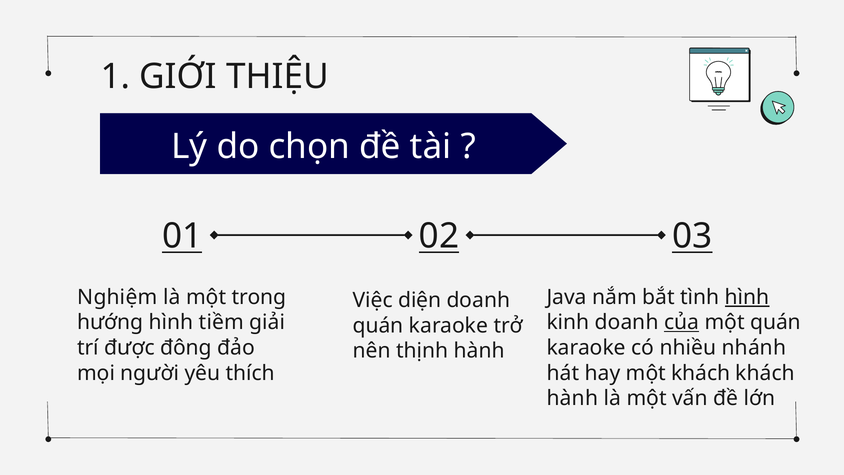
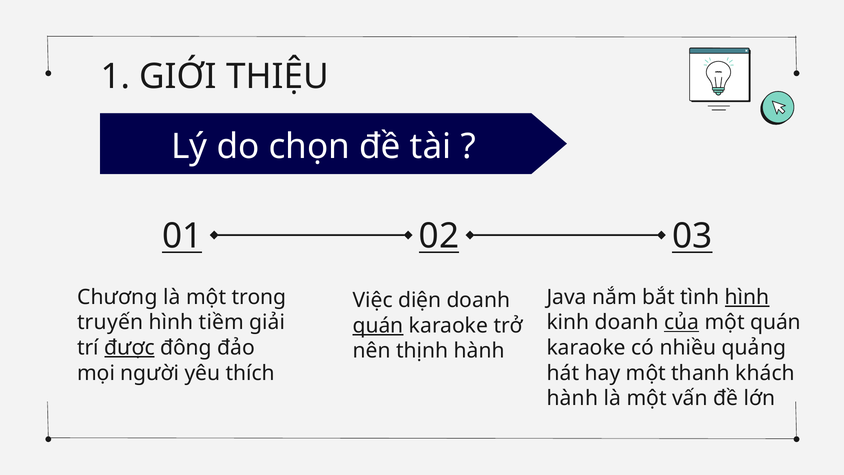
Nghiệm: Nghiệm -> Chương (117, 297)
hướng: hướng -> truyến (110, 322)
quán underline: none -> present (378, 326)
được underline: none -> present (129, 348)
nhánh: nhánh -> quảng (754, 348)
một khách: khách -> thanh (701, 373)
